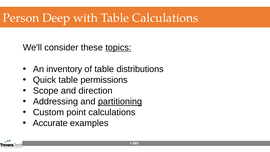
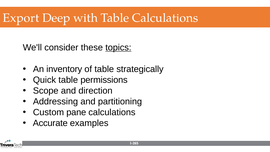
Person: Person -> Export (21, 18)
distributions: distributions -> strategically (140, 69)
partitioning underline: present -> none (120, 102)
point: point -> pane (76, 112)
